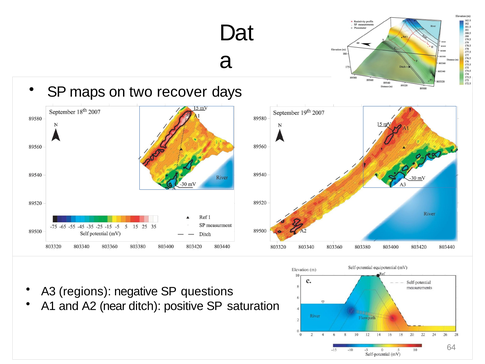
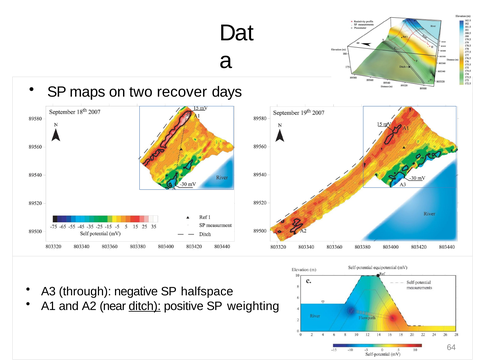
regions: regions -> through (85, 291)
questions: questions -> halfspace (207, 291)
ditch underline: none -> present (145, 306)
saturation: saturation -> weighting (253, 306)
